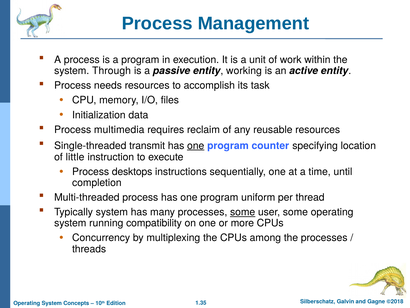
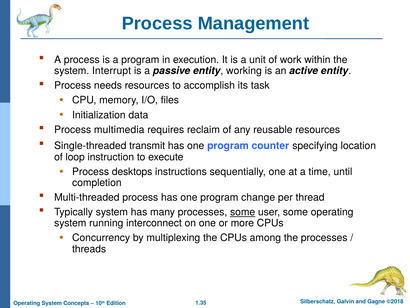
Through: Through -> Interrupt (112, 71)
one underline: present -> none (196, 145)
little: little -> loop (75, 157)
uniform: uniform -> change (258, 197)
compatibility: compatibility -> interconnect (154, 223)
